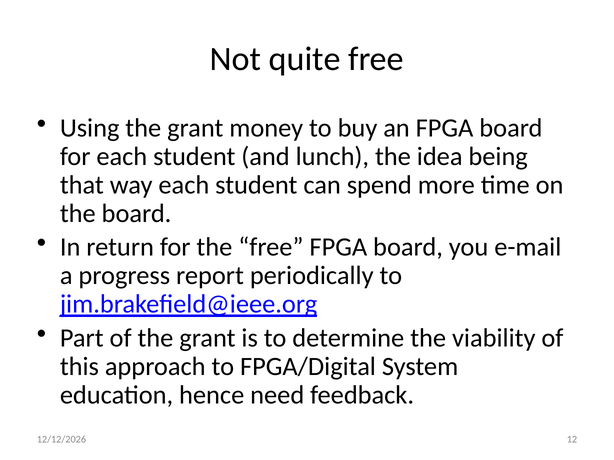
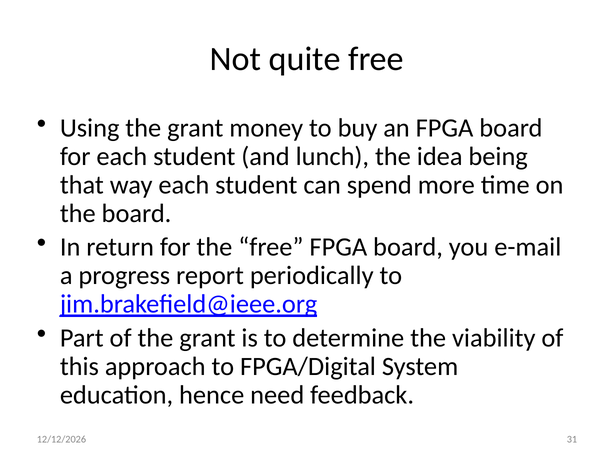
12: 12 -> 31 (572, 440)
